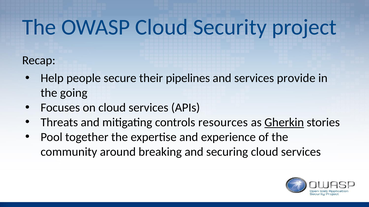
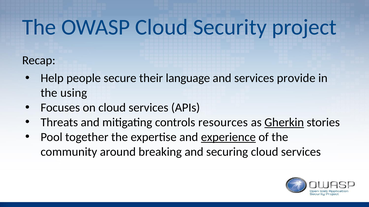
pipelines: pipelines -> language (188, 78)
going: going -> using (74, 93)
experience underline: none -> present (228, 137)
